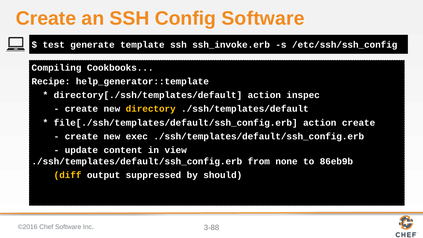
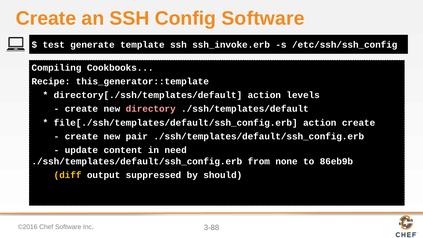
help_generator::template: help_generator::template -> this_generator::template (142, 81)
inspec: inspec -> levels (303, 95)
directory colour: yellow -> pink (151, 109)
exec: exec -> pair (137, 136)
view: view -> need (176, 150)
